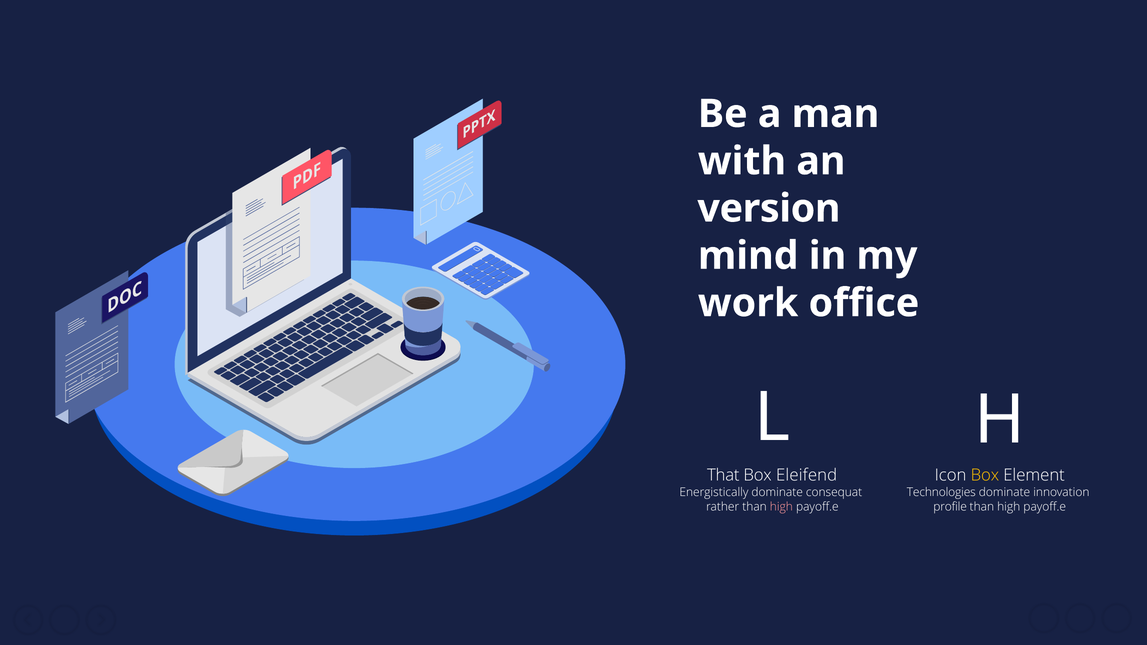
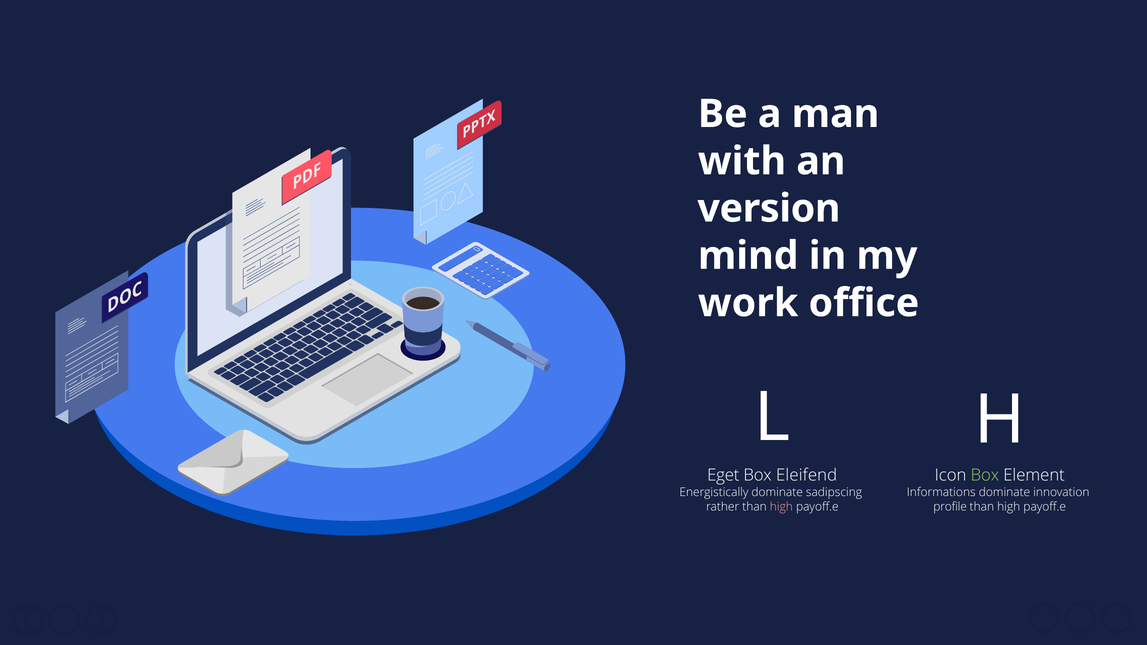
That: That -> Eget (723, 475)
Box colour: yellow -> light green (985, 475)
consequat: consequat -> sadipscing (834, 492)
Technologies: Technologies -> Informations (941, 492)
